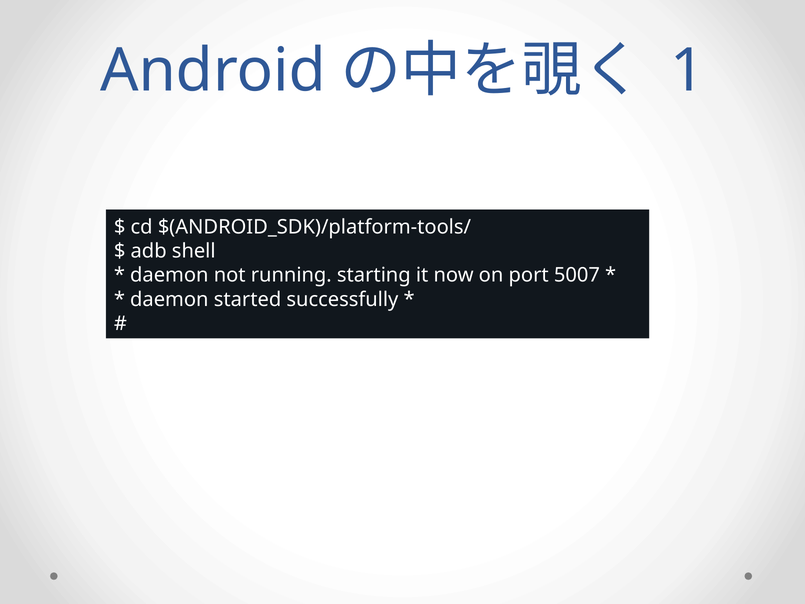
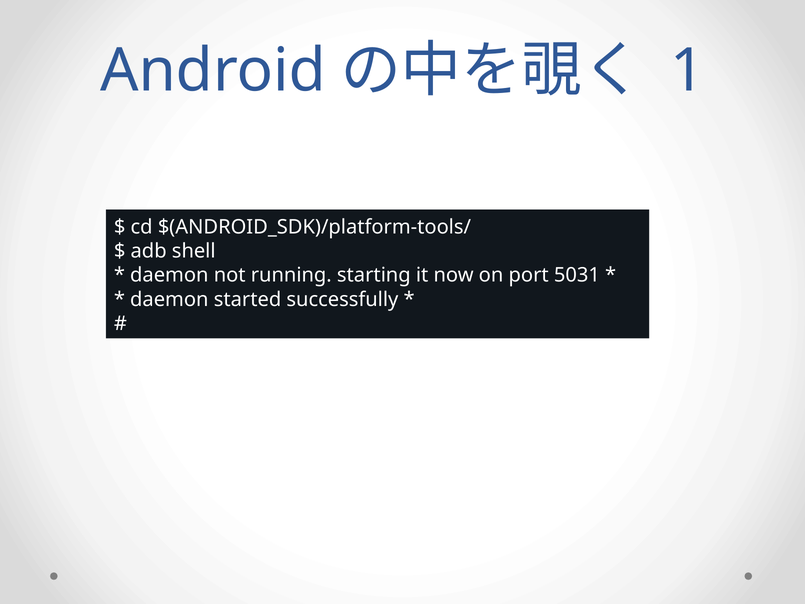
5007: 5007 -> 5031 (577, 275)
